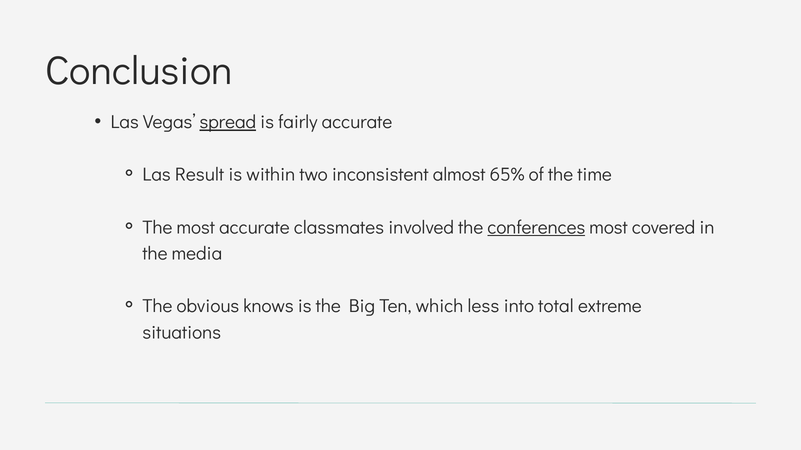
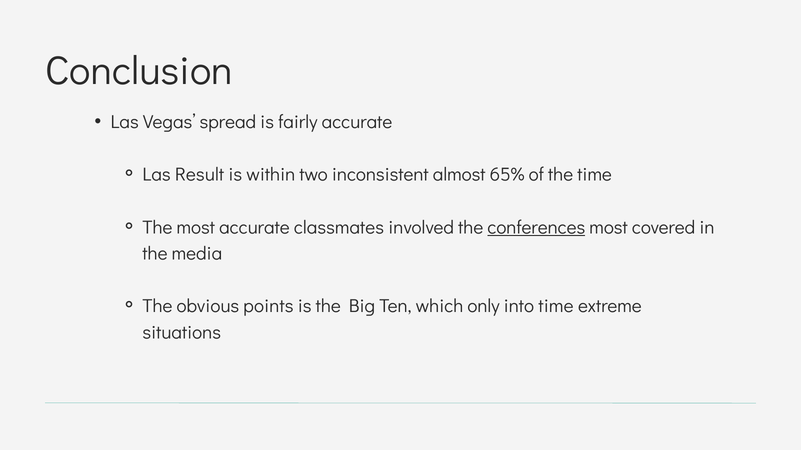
spread underline: present -> none (228, 122)
knows: knows -> points (268, 307)
less: less -> only (484, 307)
into total: total -> time (556, 307)
